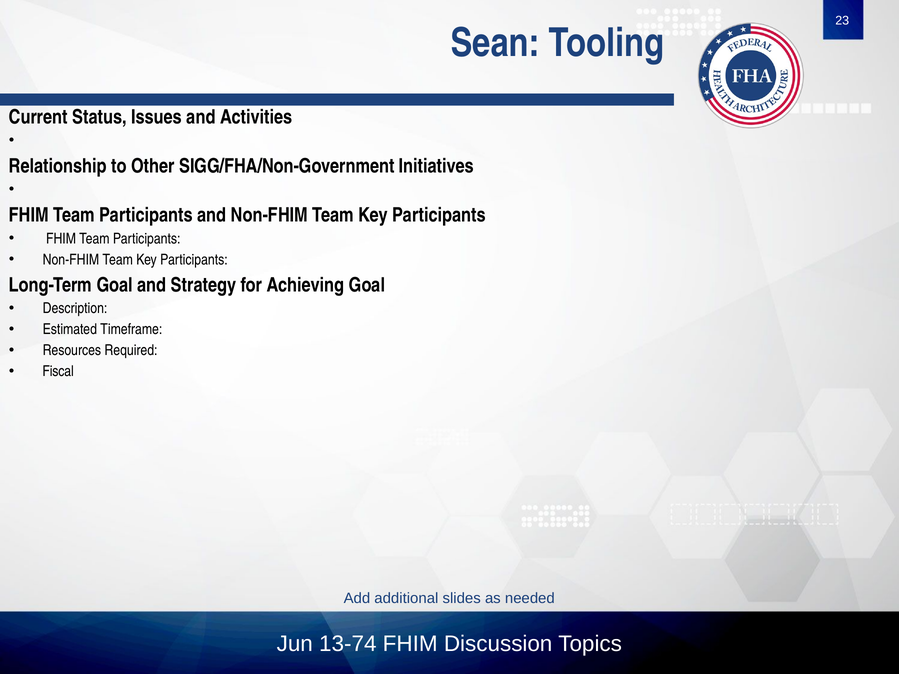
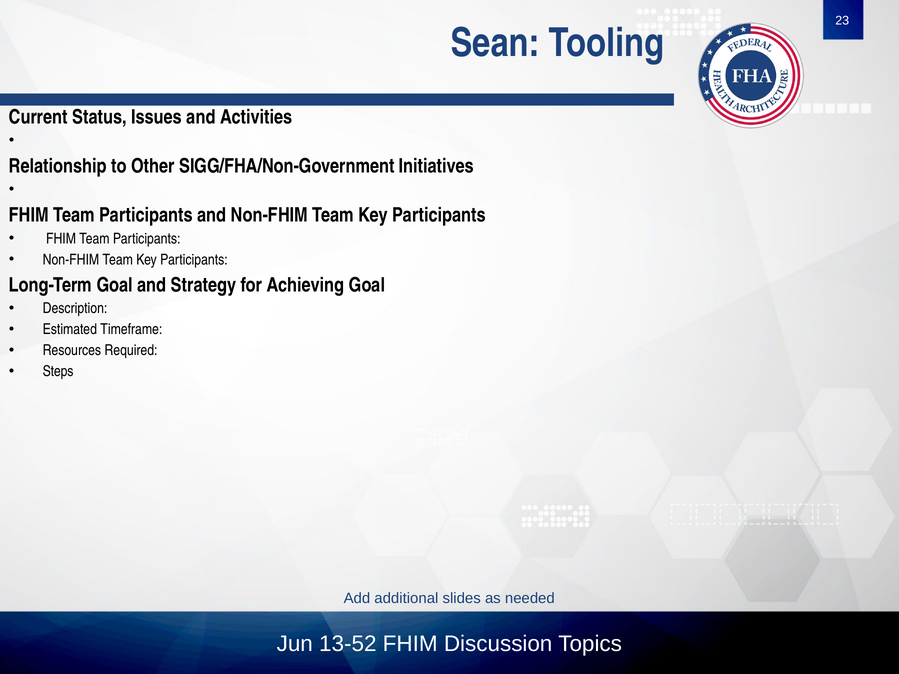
Fiscal: Fiscal -> Steps (58, 372)
13-74: 13-74 -> 13-52 (348, 644)
